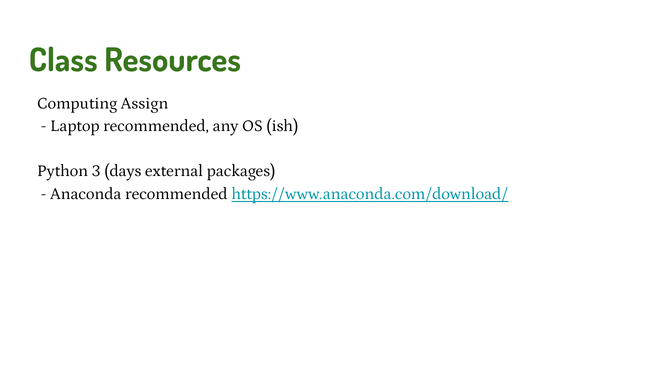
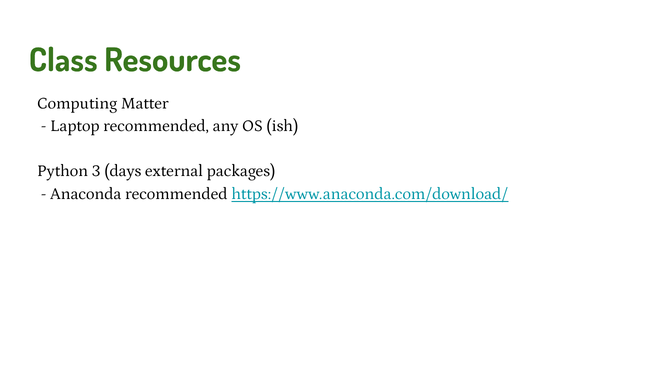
Assign: Assign -> Matter (145, 103)
